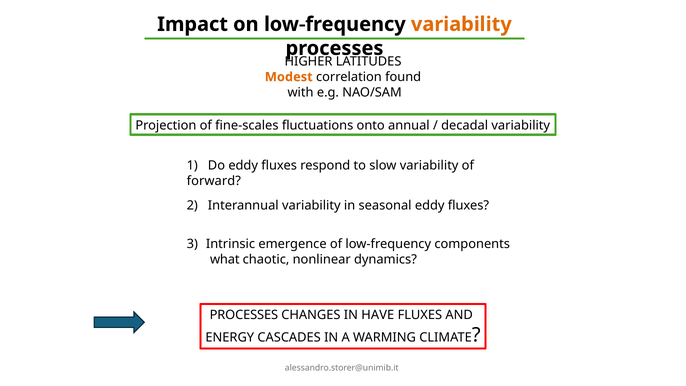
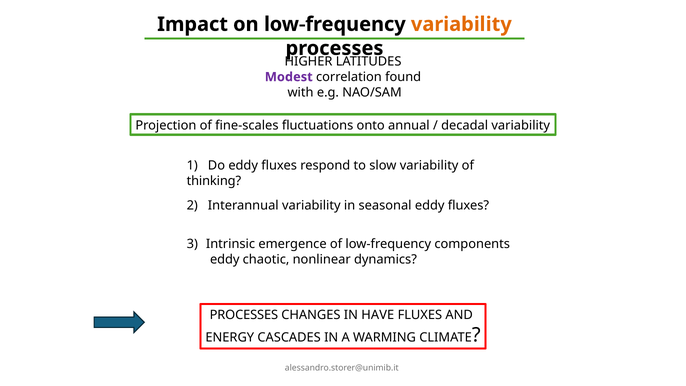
Modest colour: orange -> purple (289, 77)
forward: forward -> thinking (214, 181)
what: what -> eddy (225, 259)
